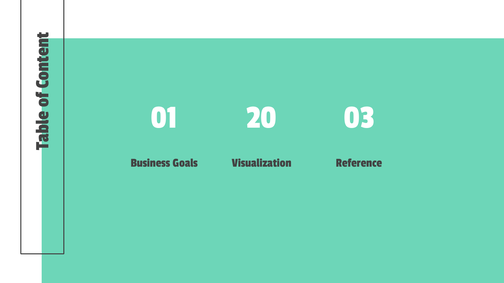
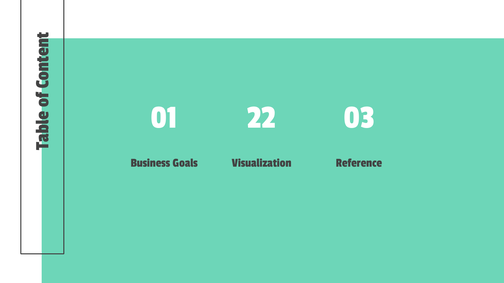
20: 20 -> 22 (261, 117)
